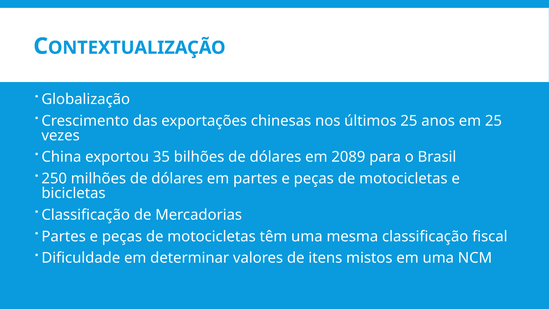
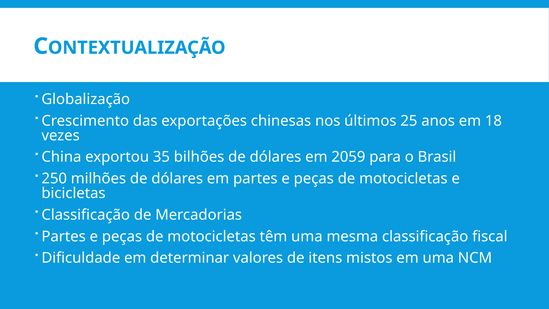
em 25: 25 -> 18 (493, 121)
2089: 2089 -> 2059 (348, 157)
